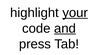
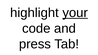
and underline: present -> none (65, 28)
